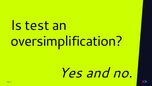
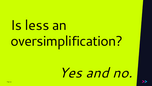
test: test -> less (37, 25)
